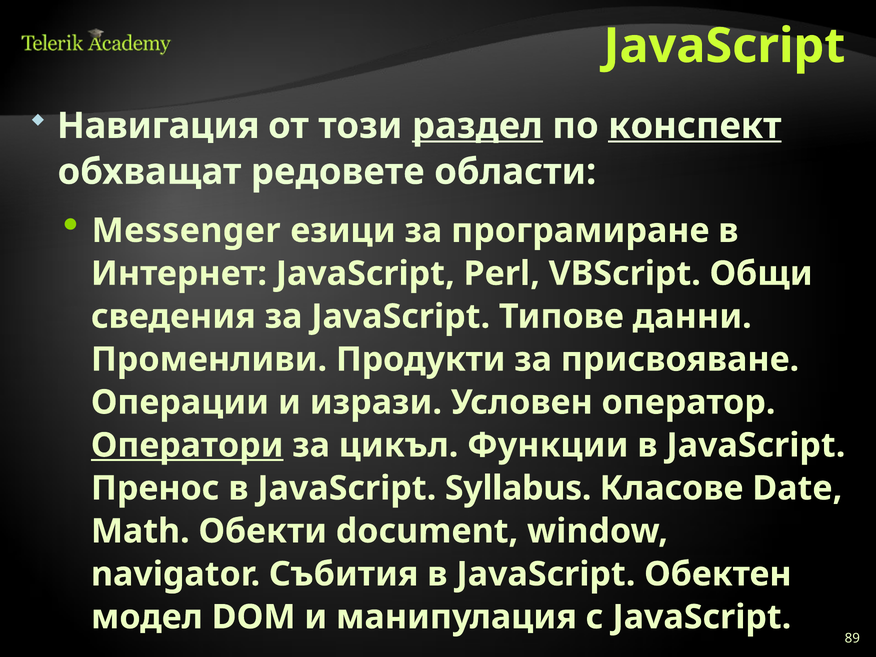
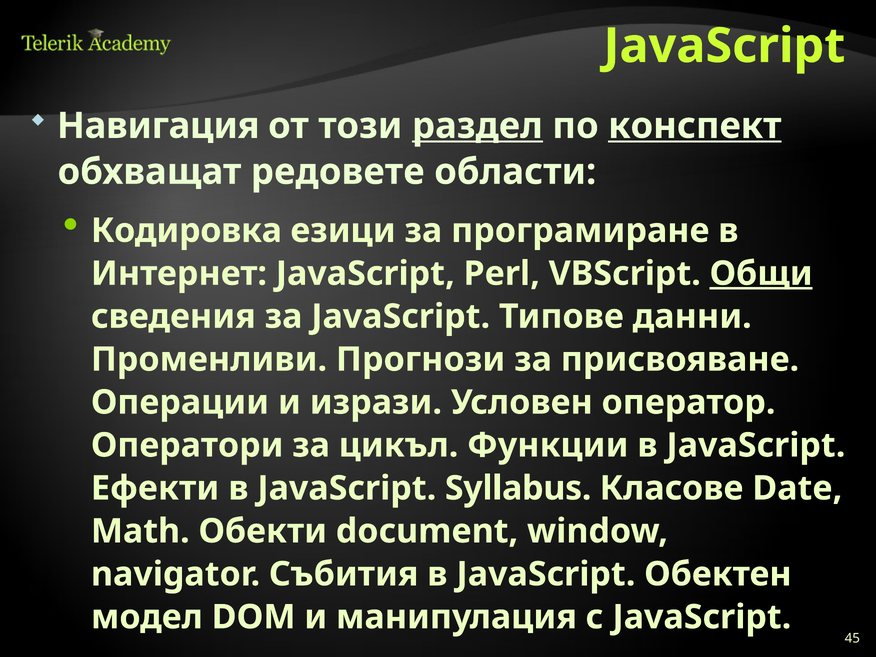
Messenger: Messenger -> Кодировка (186, 231)
Общи underline: none -> present (761, 274)
Продукти: Продукти -> Прогнози (421, 359)
Оператори underline: present -> none (187, 445)
Пренос: Пренос -> Ефекти (155, 488)
89: 89 -> 45 (852, 639)
